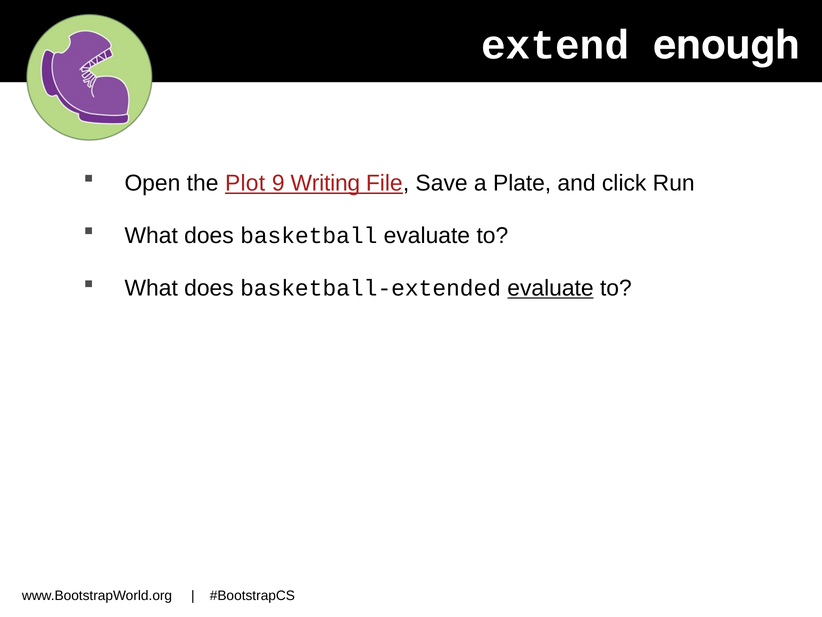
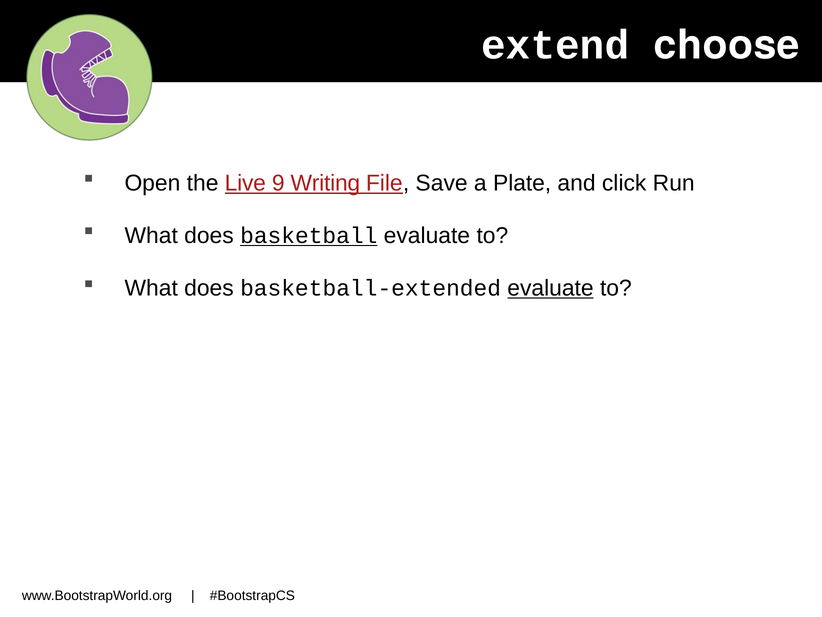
enough: enough -> choose (727, 45)
Plot: Plot -> Live (245, 183)
basketball underline: none -> present (309, 235)
